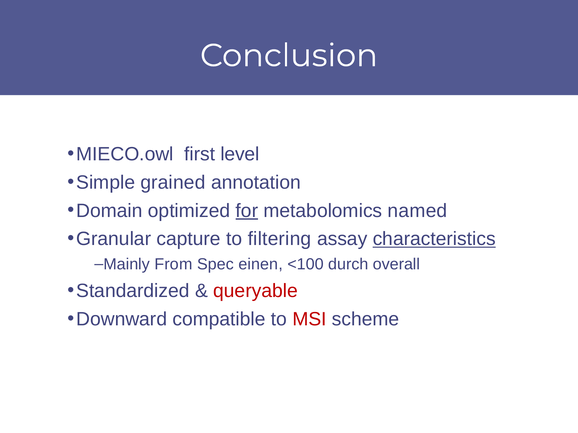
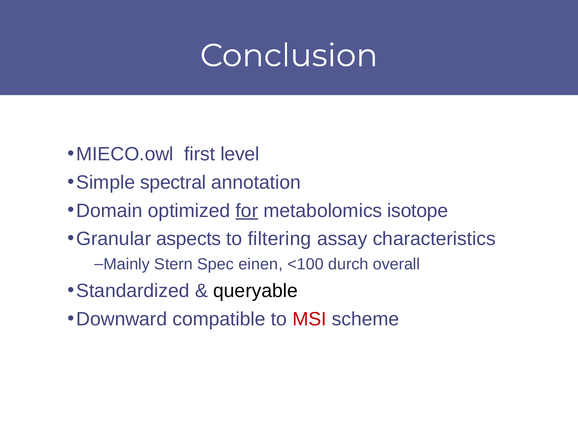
grained: grained -> spectral (173, 183)
named: named -> isotope (418, 211)
capture: capture -> aspects (189, 239)
characteristics underline: present -> none (434, 239)
From: From -> Stern (174, 265)
queryable colour: red -> black (256, 291)
